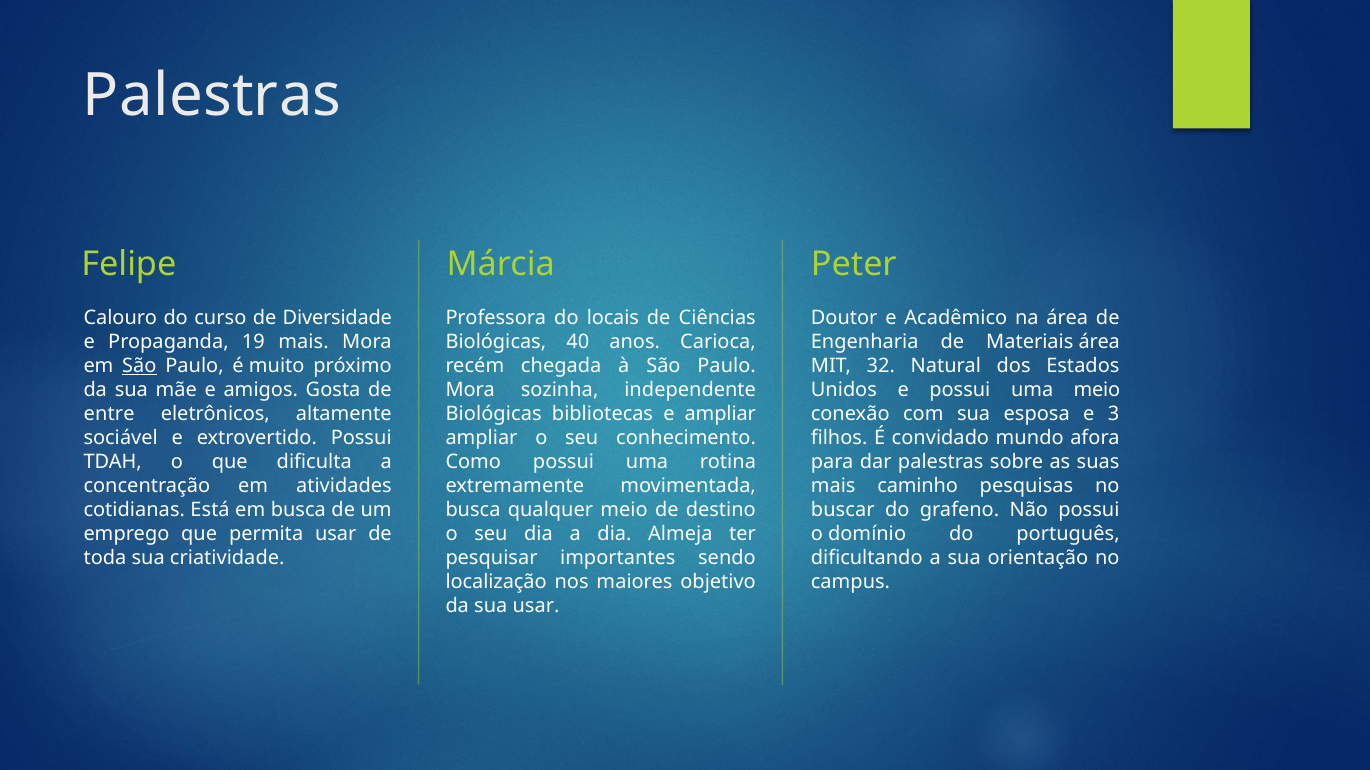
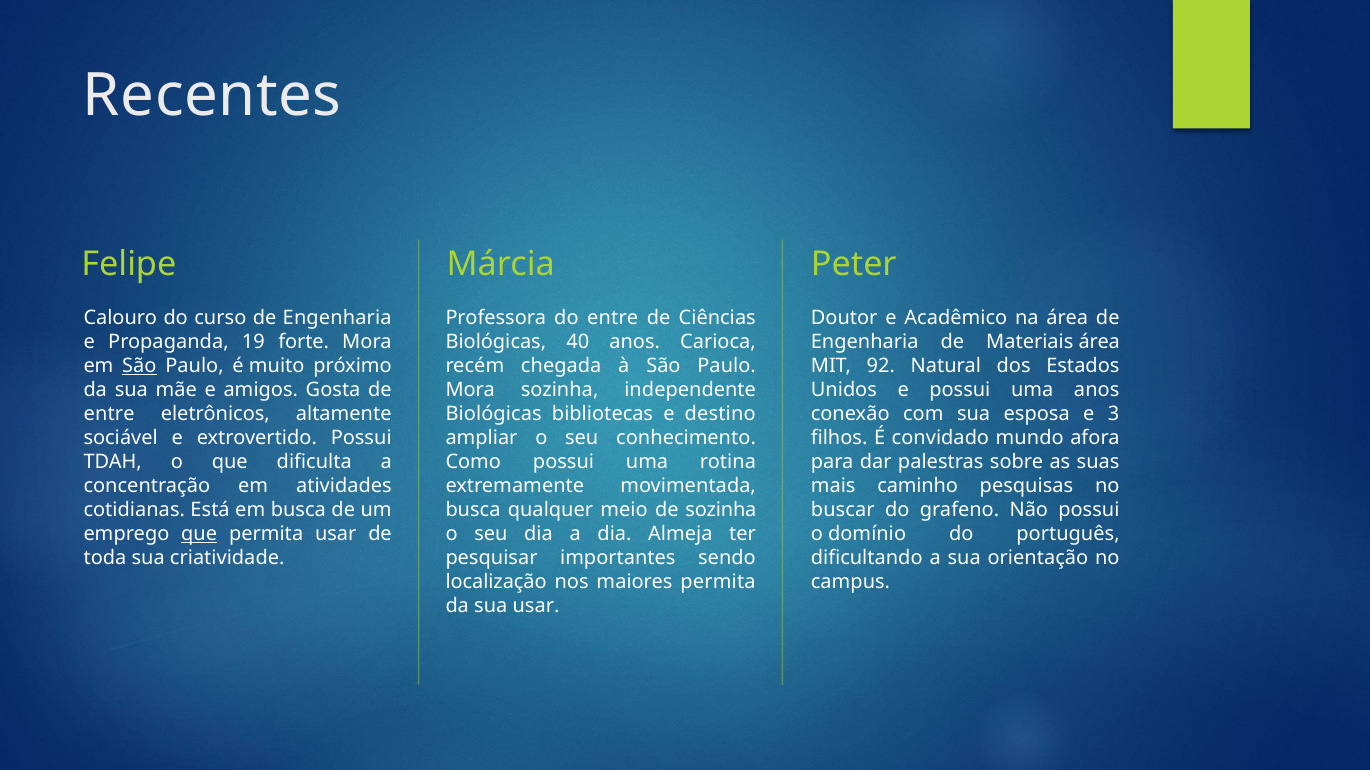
Palestras: Palestras -> Recentes (212, 96)
curso de Diversidade: Diversidade -> Engenharia (337, 318)
do locais: locais -> entre (613, 318)
19 mais: mais -> forte (304, 342)
32: 32 -> 92 (881, 366)
uma meio: meio -> anos (1097, 390)
e ampliar: ampliar -> destino (720, 414)
de destino: destino -> sozinha (721, 510)
que underline: none -> present (199, 534)
maiores objetivo: objetivo -> permita (718, 582)
